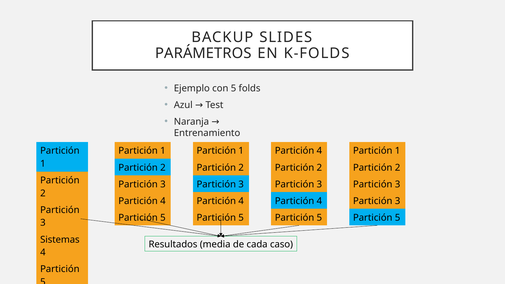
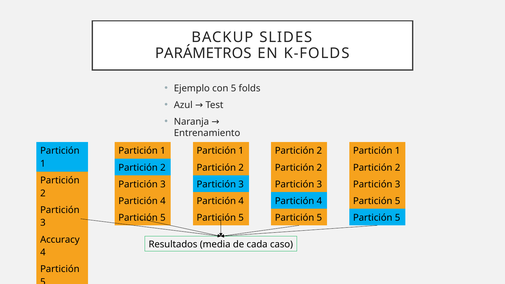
4: 4 -> 2 (319, 151)
3: 3 -> 5 (398, 201)
Sistemas: Sistemas -> Accuracy (60, 240)
